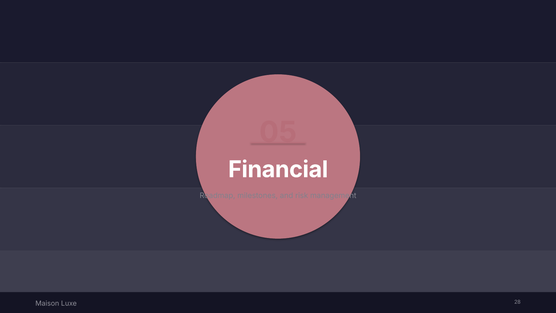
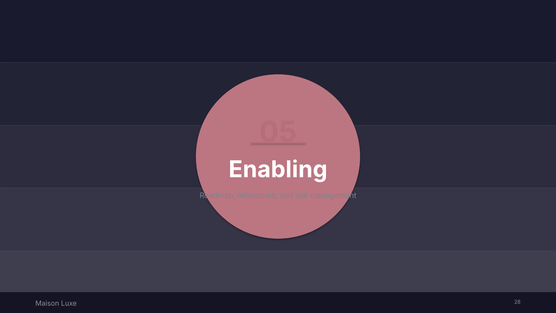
Financial: Financial -> Enabling (278, 169)
